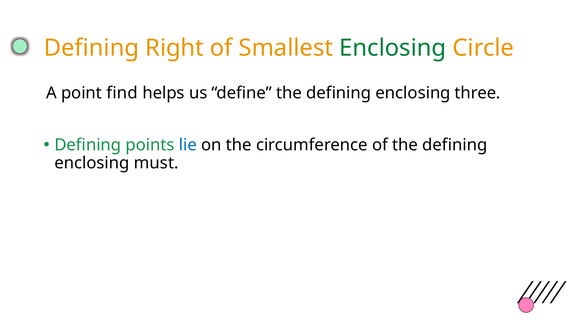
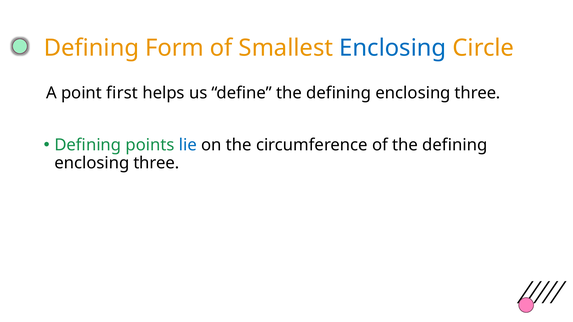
Right: Right -> Form (175, 48)
Enclosing colour: green -> blue (393, 48)
find: find -> first (122, 93)
must: must -> three (156, 163)
